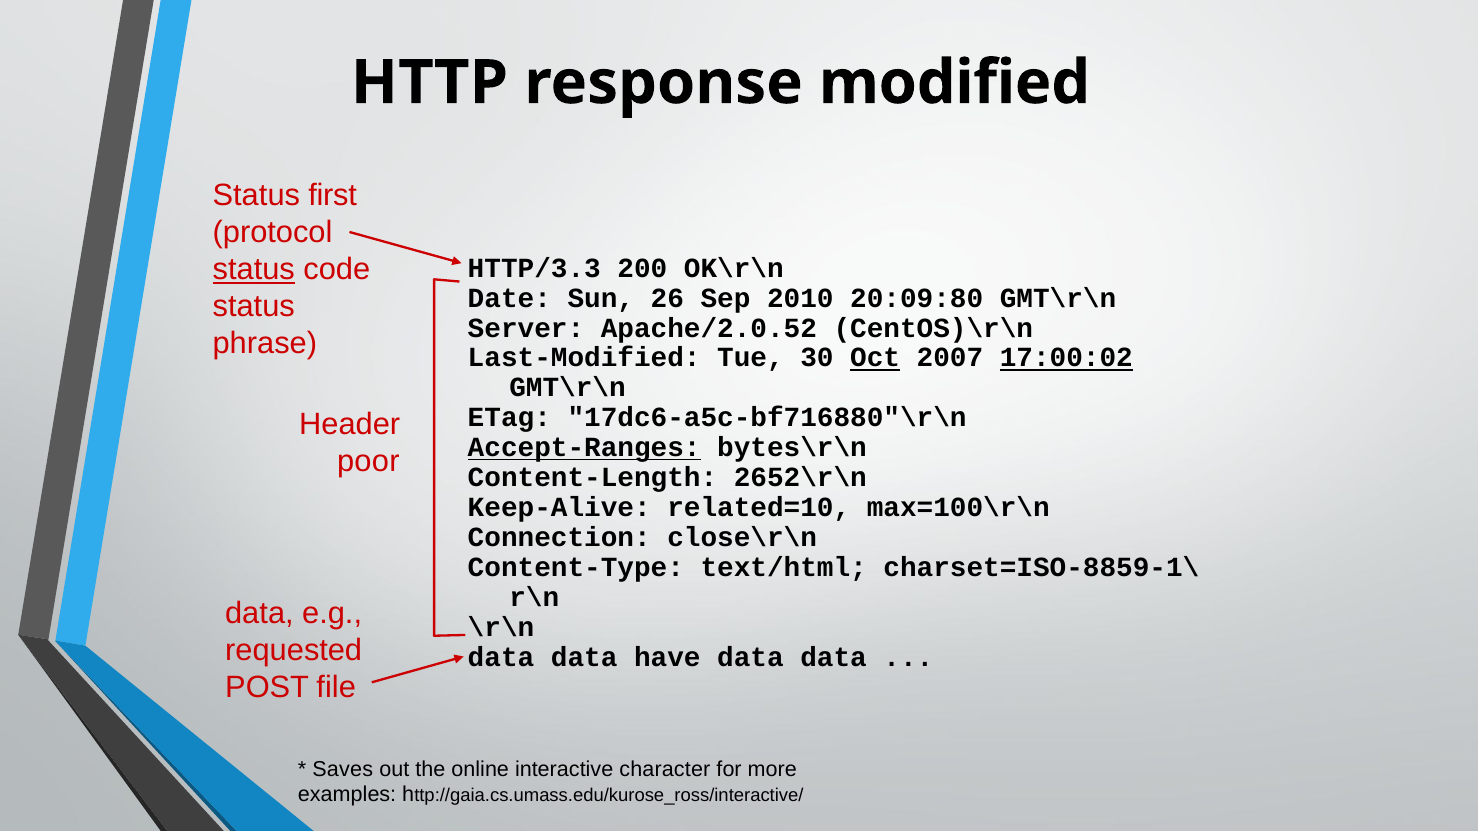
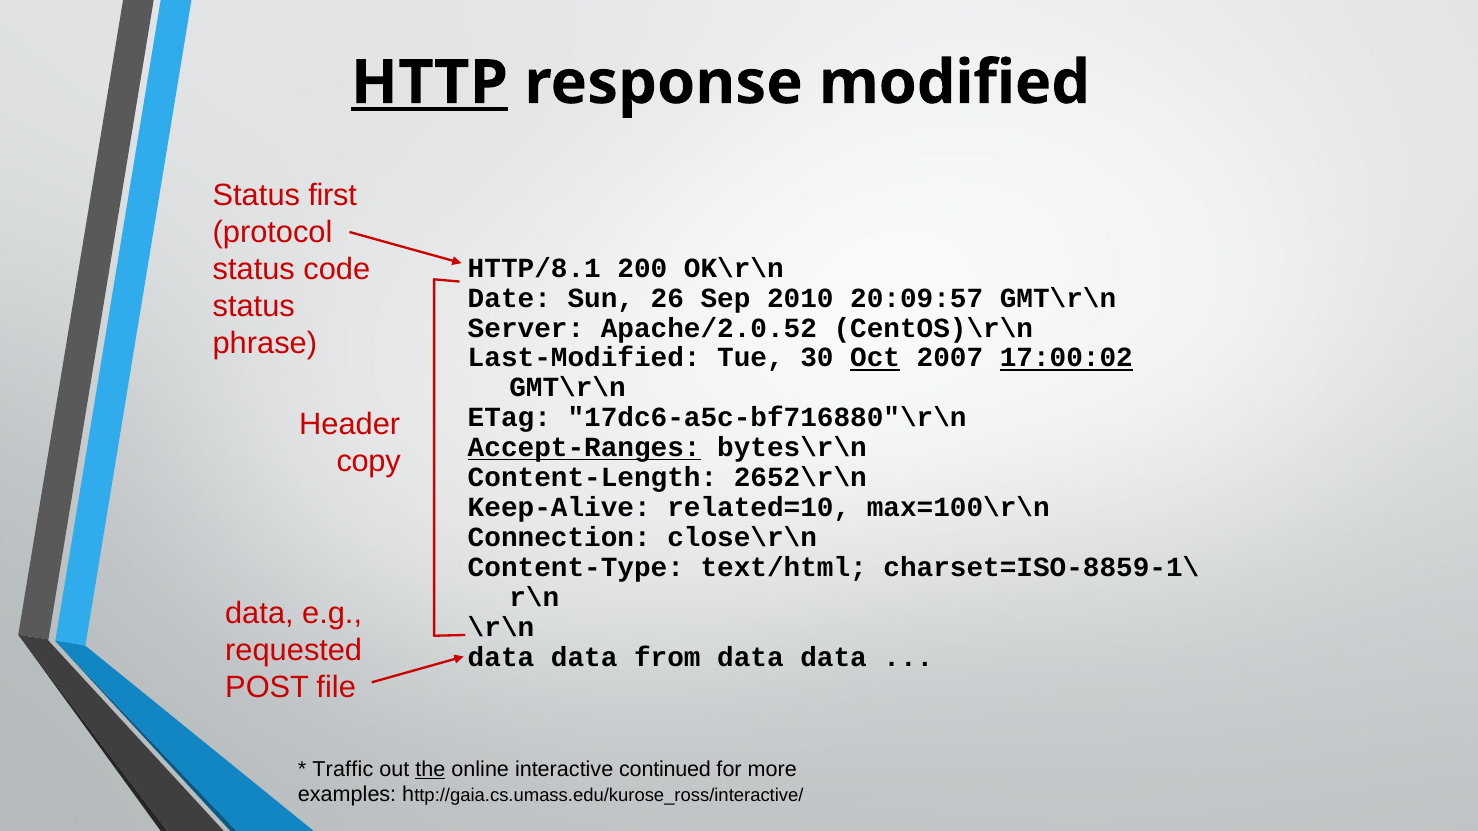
HTTP underline: none -> present (429, 83)
status underline: present -> none (254, 269)
HTTP/3.3: HTTP/3.3 -> HTTP/8.1 (534, 268)
20:09:80: 20:09:80 -> 20:09:57 (917, 298)
poor: poor -> copy (369, 461)
have: have -> from (667, 657)
Saves: Saves -> Traffic (343, 769)
the underline: none -> present (430, 769)
character: character -> continued (665, 769)
